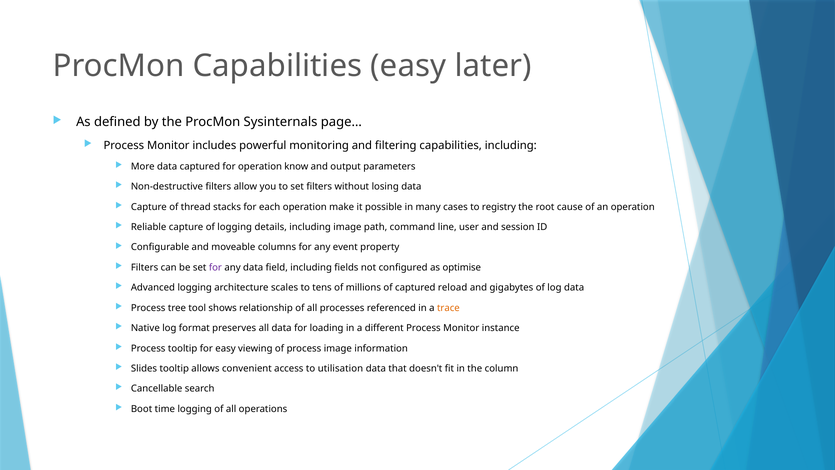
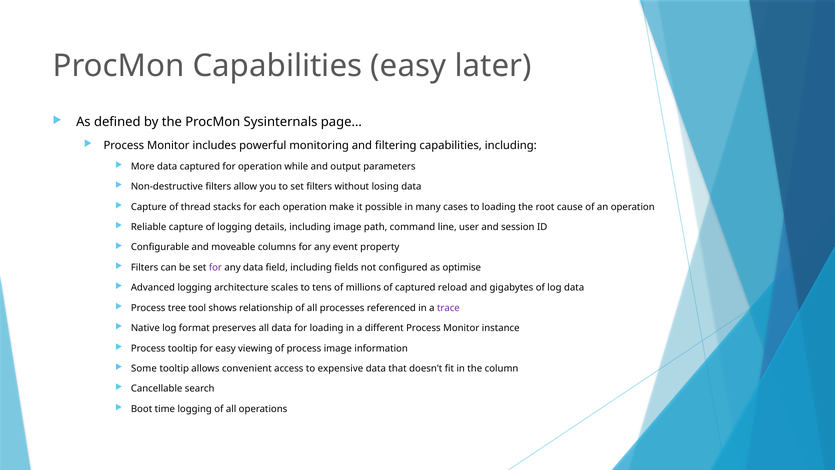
know: know -> while (296, 166)
to registry: registry -> loading (499, 207)
trace colour: orange -> purple (448, 308)
Slides: Slides -> Some (144, 368)
utilisation: utilisation -> expensive (340, 368)
